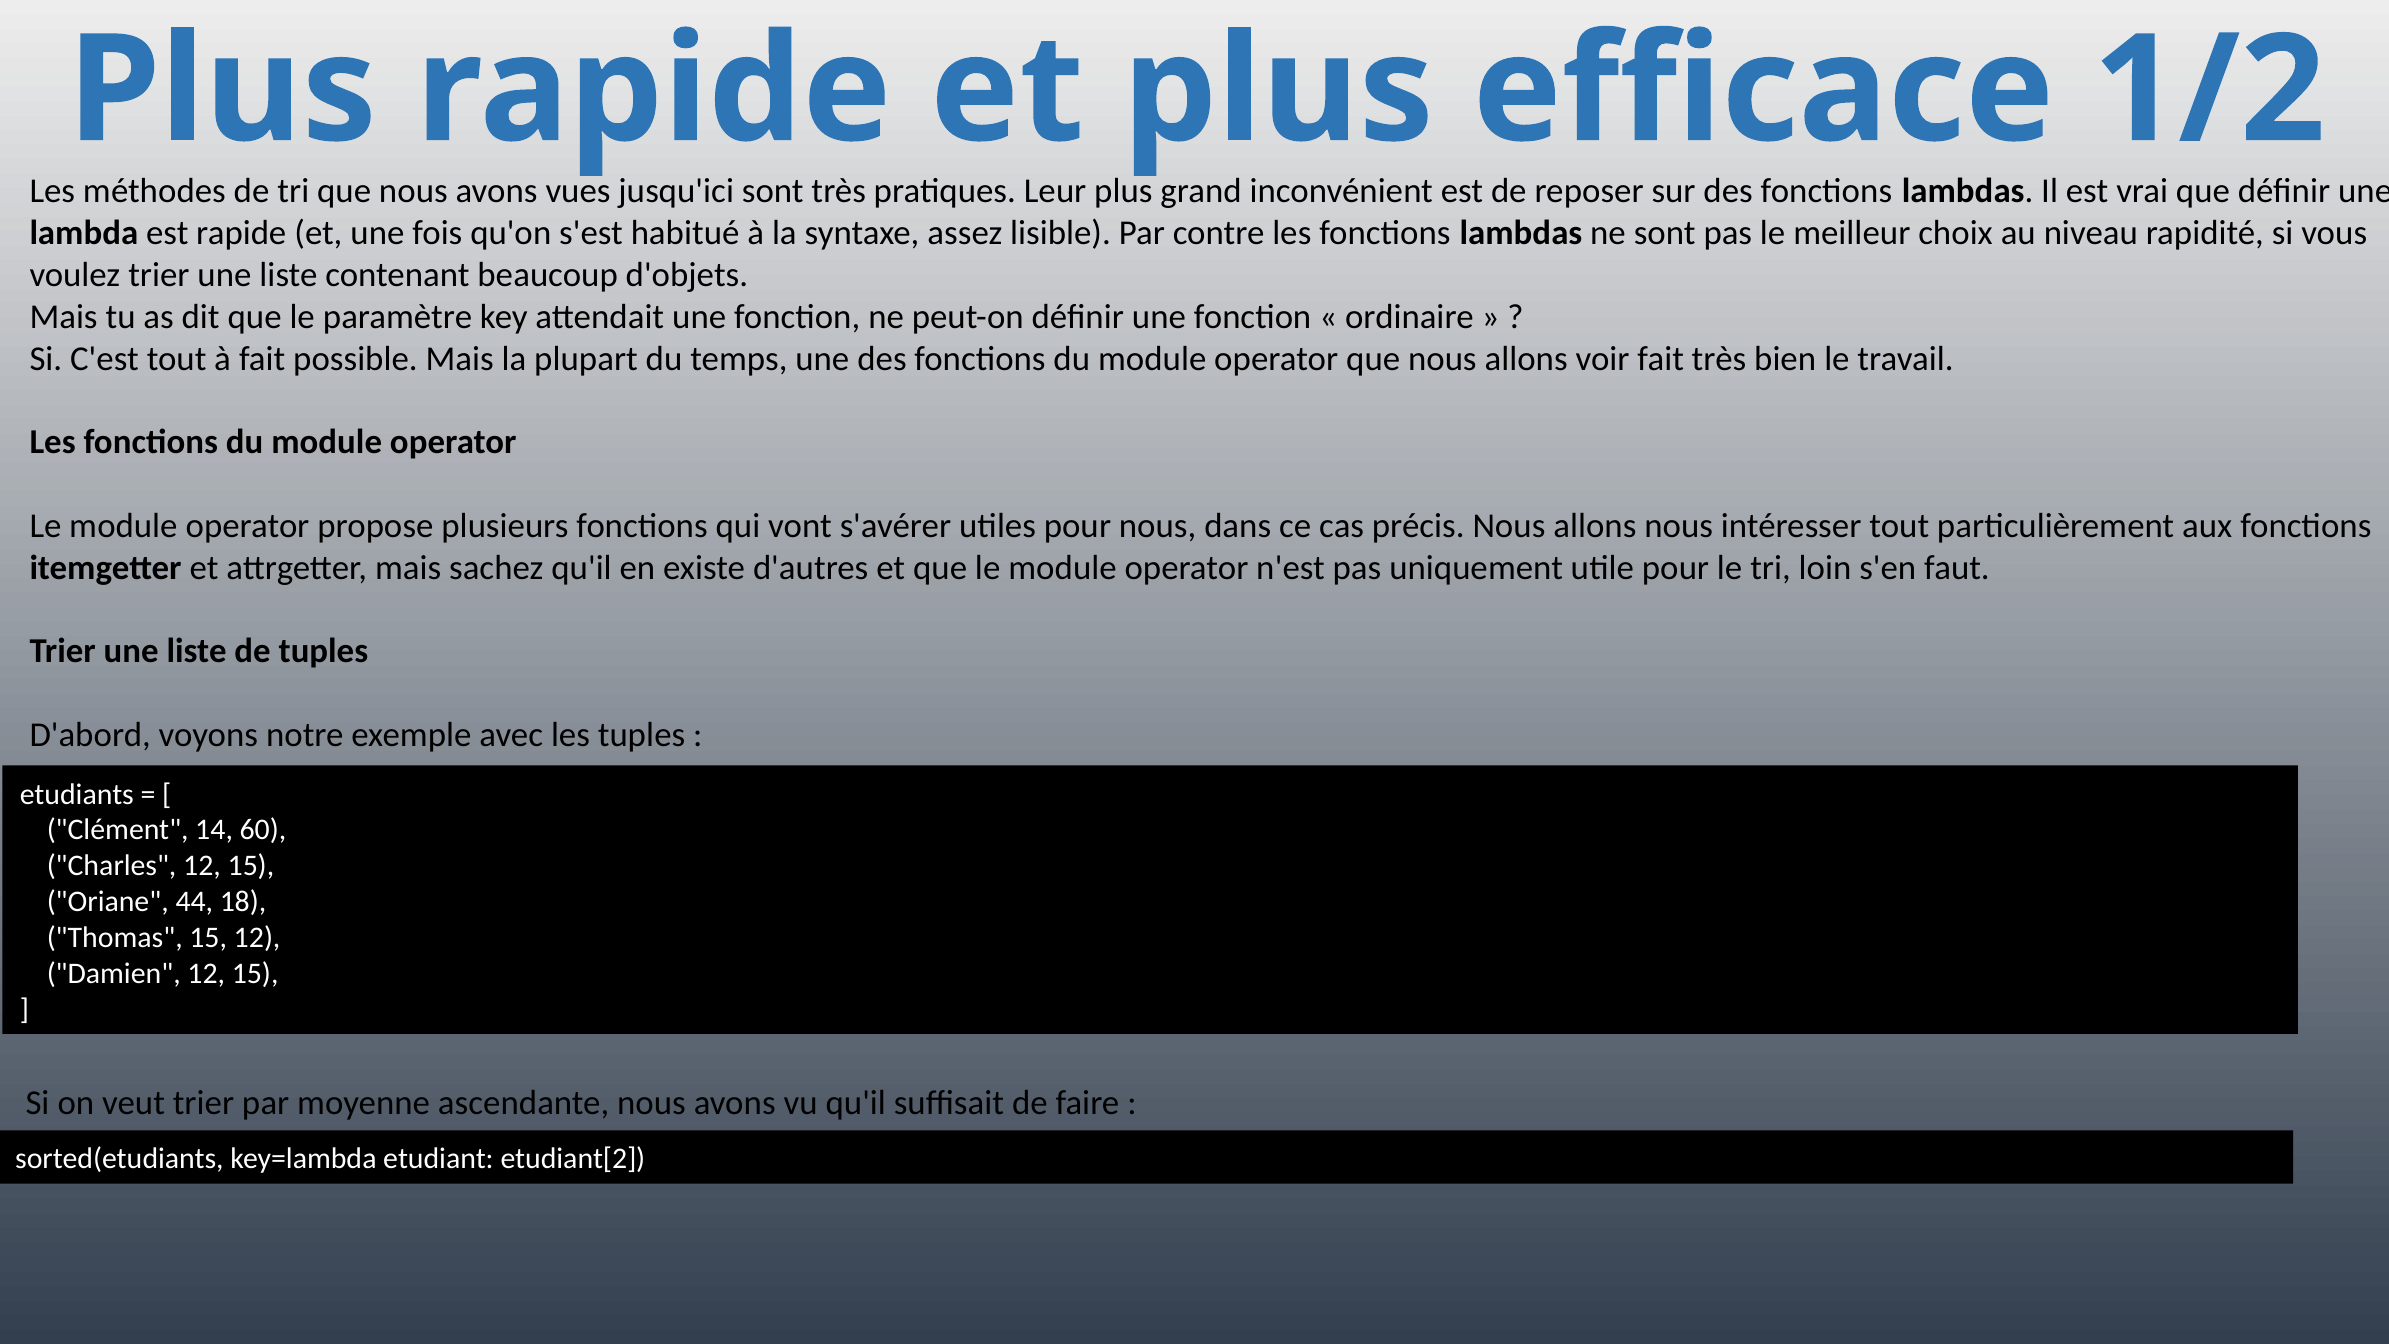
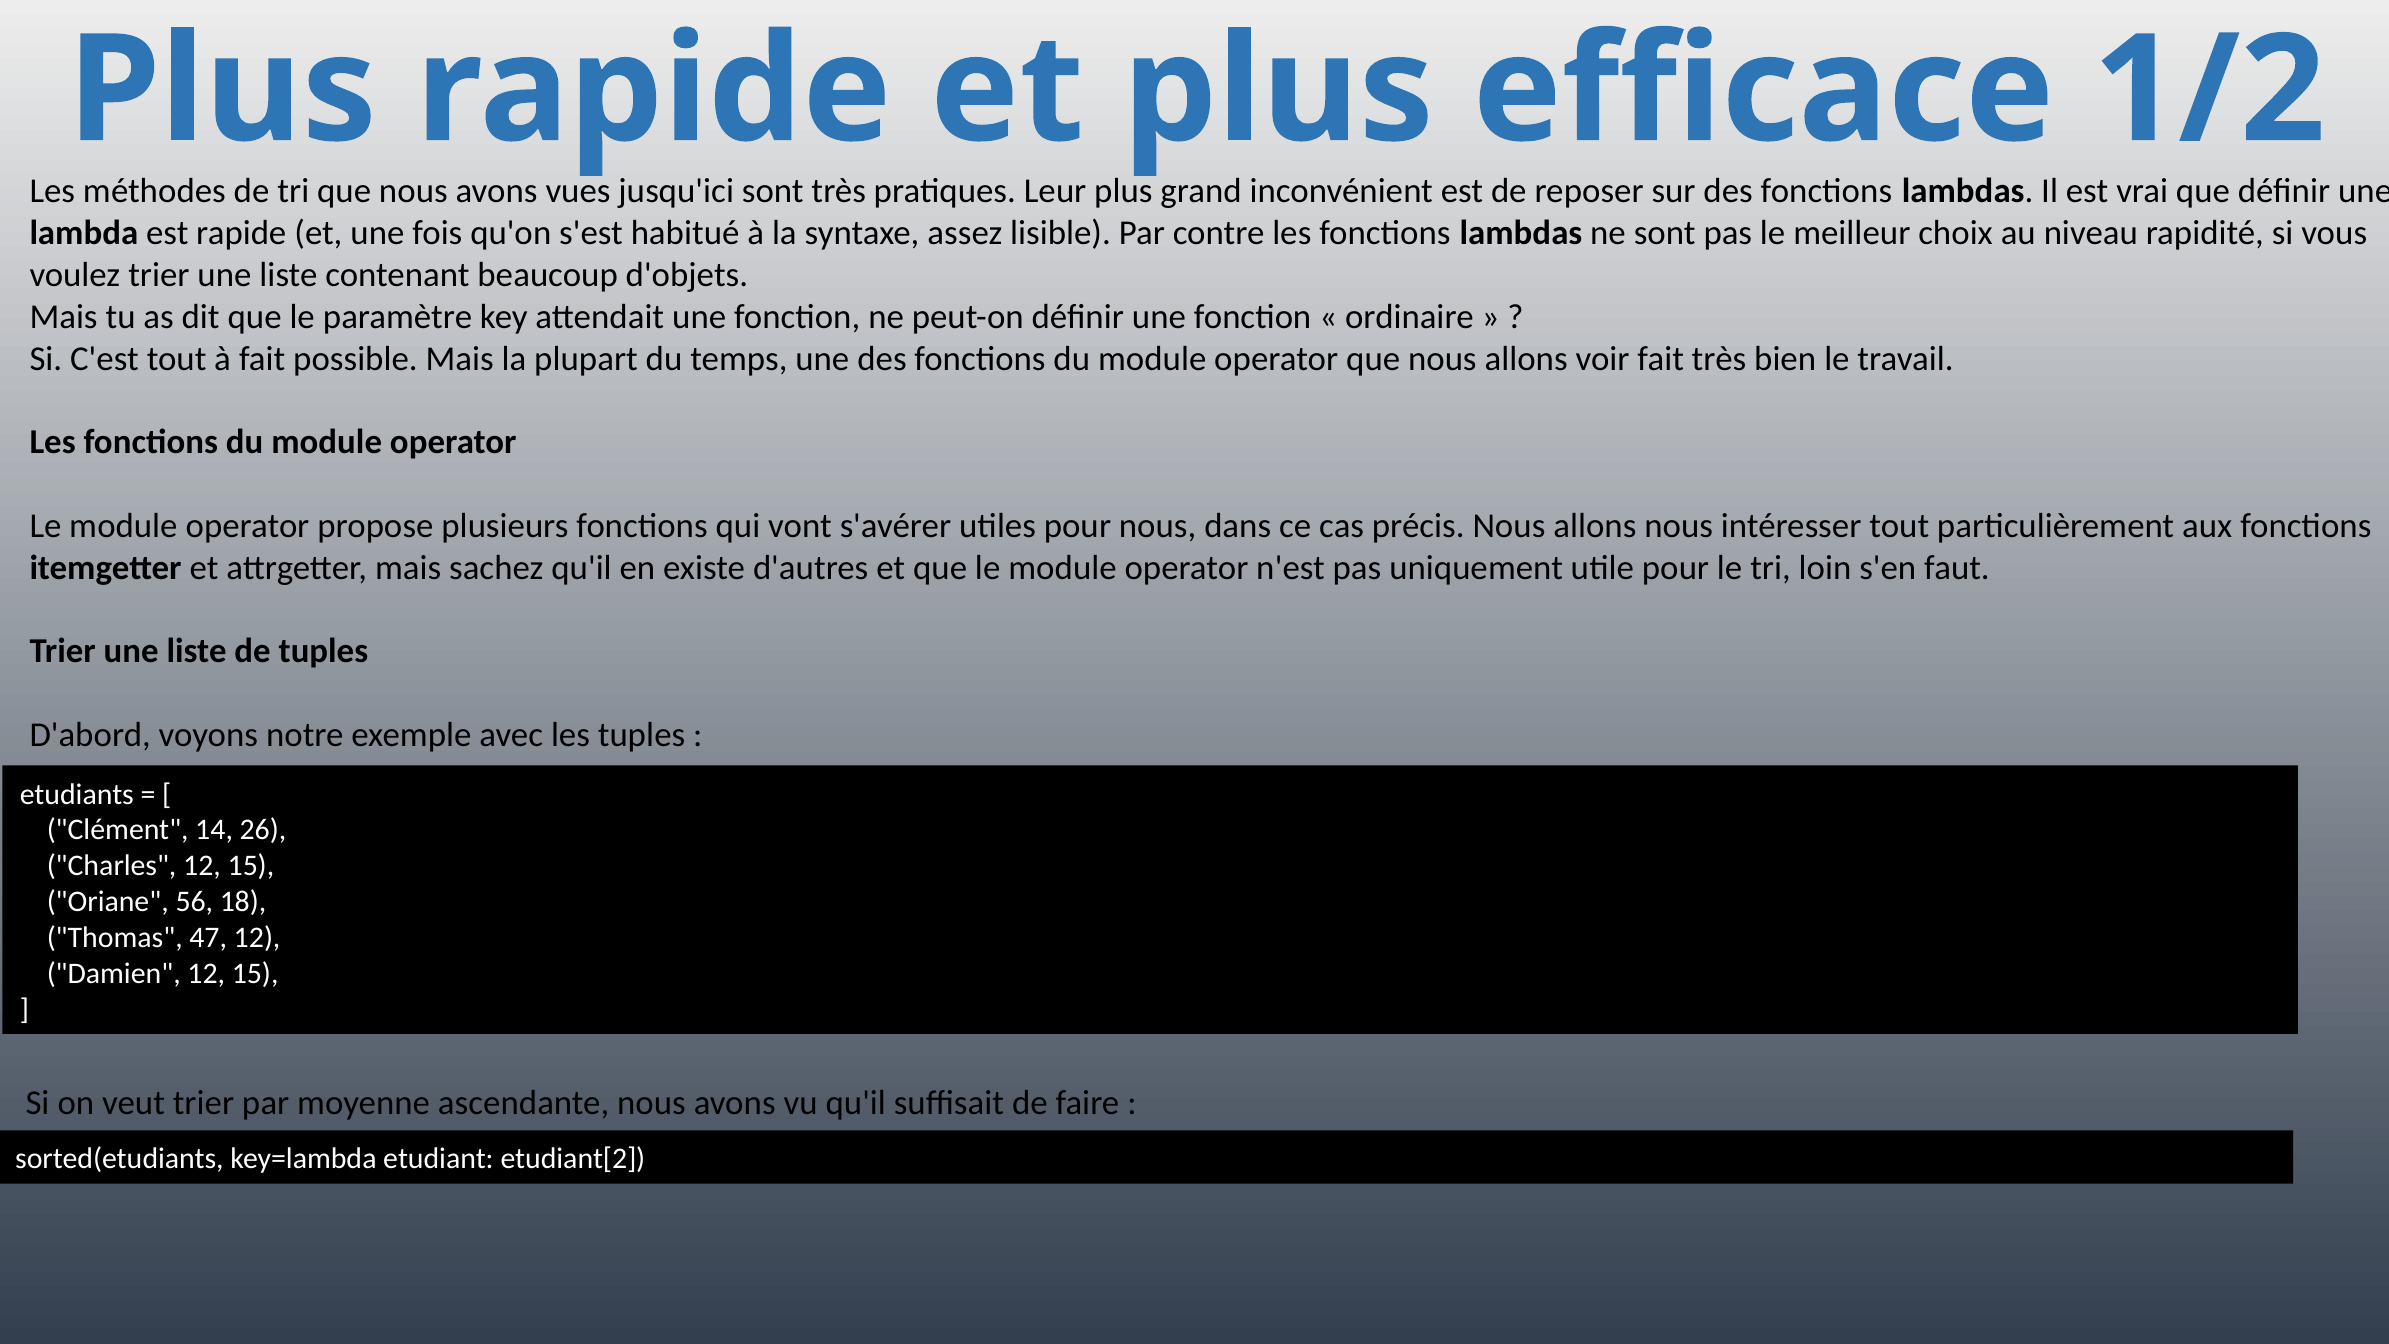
60: 60 -> 26 (263, 830)
44: 44 -> 56 (194, 902)
Thomas 15: 15 -> 47 (208, 937)
